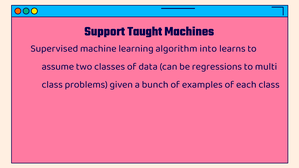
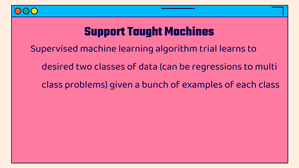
into: into -> trial (208, 49)
assume: assume -> desired (58, 67)
